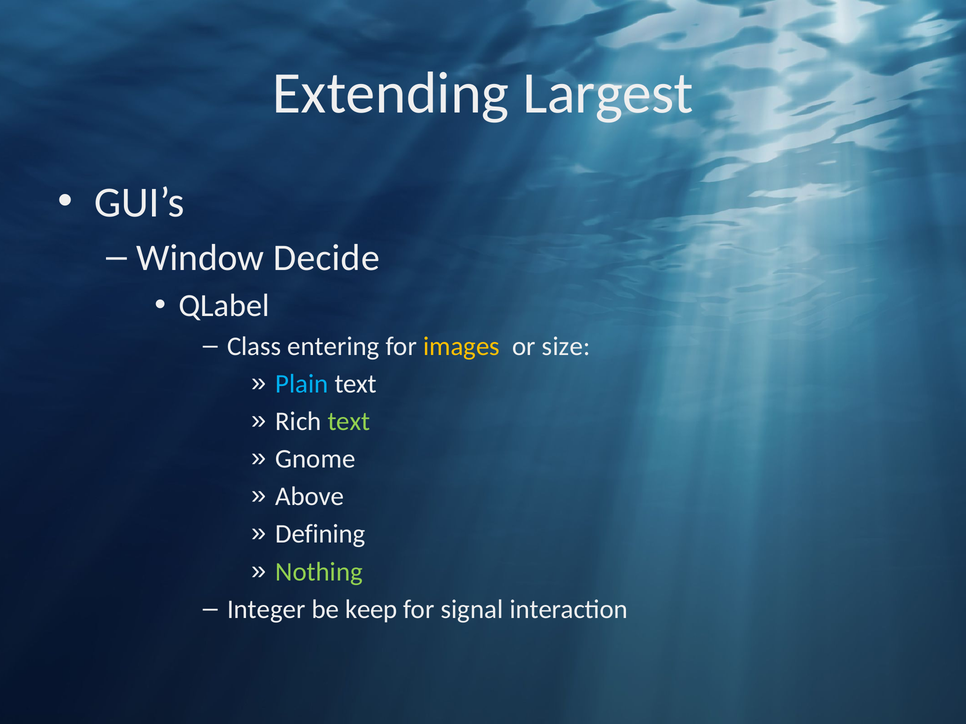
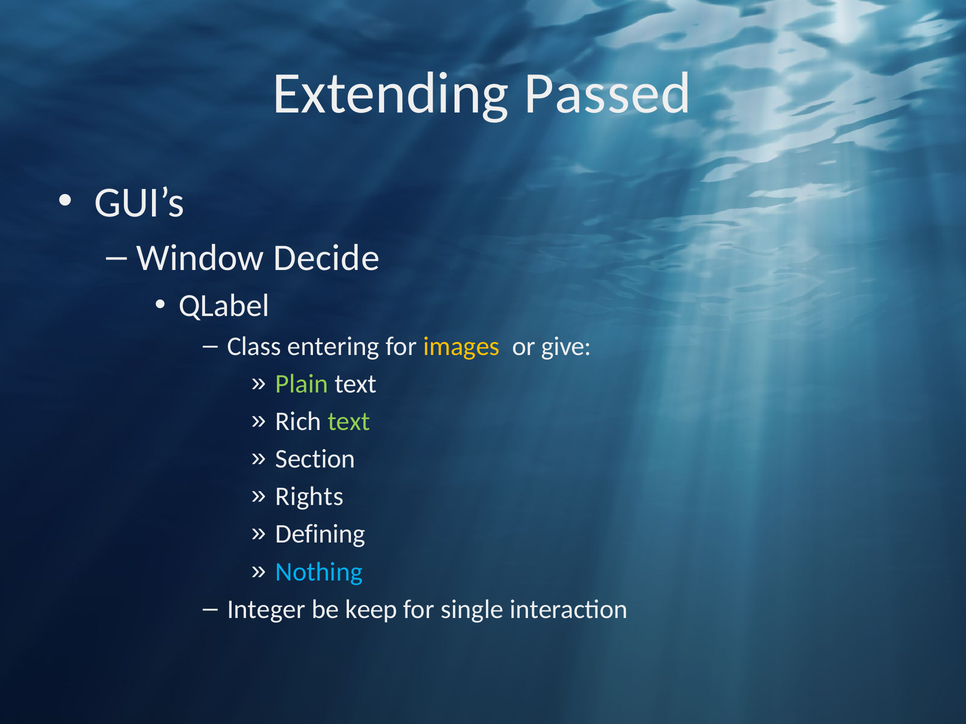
Largest: Largest -> Passed (608, 94)
size: size -> give (566, 346)
Plain colour: light blue -> light green (302, 384)
Gnome: Gnome -> Section (315, 459)
Above: Above -> Rights (309, 497)
Nothing colour: light green -> light blue (319, 572)
signal: signal -> single (472, 610)
